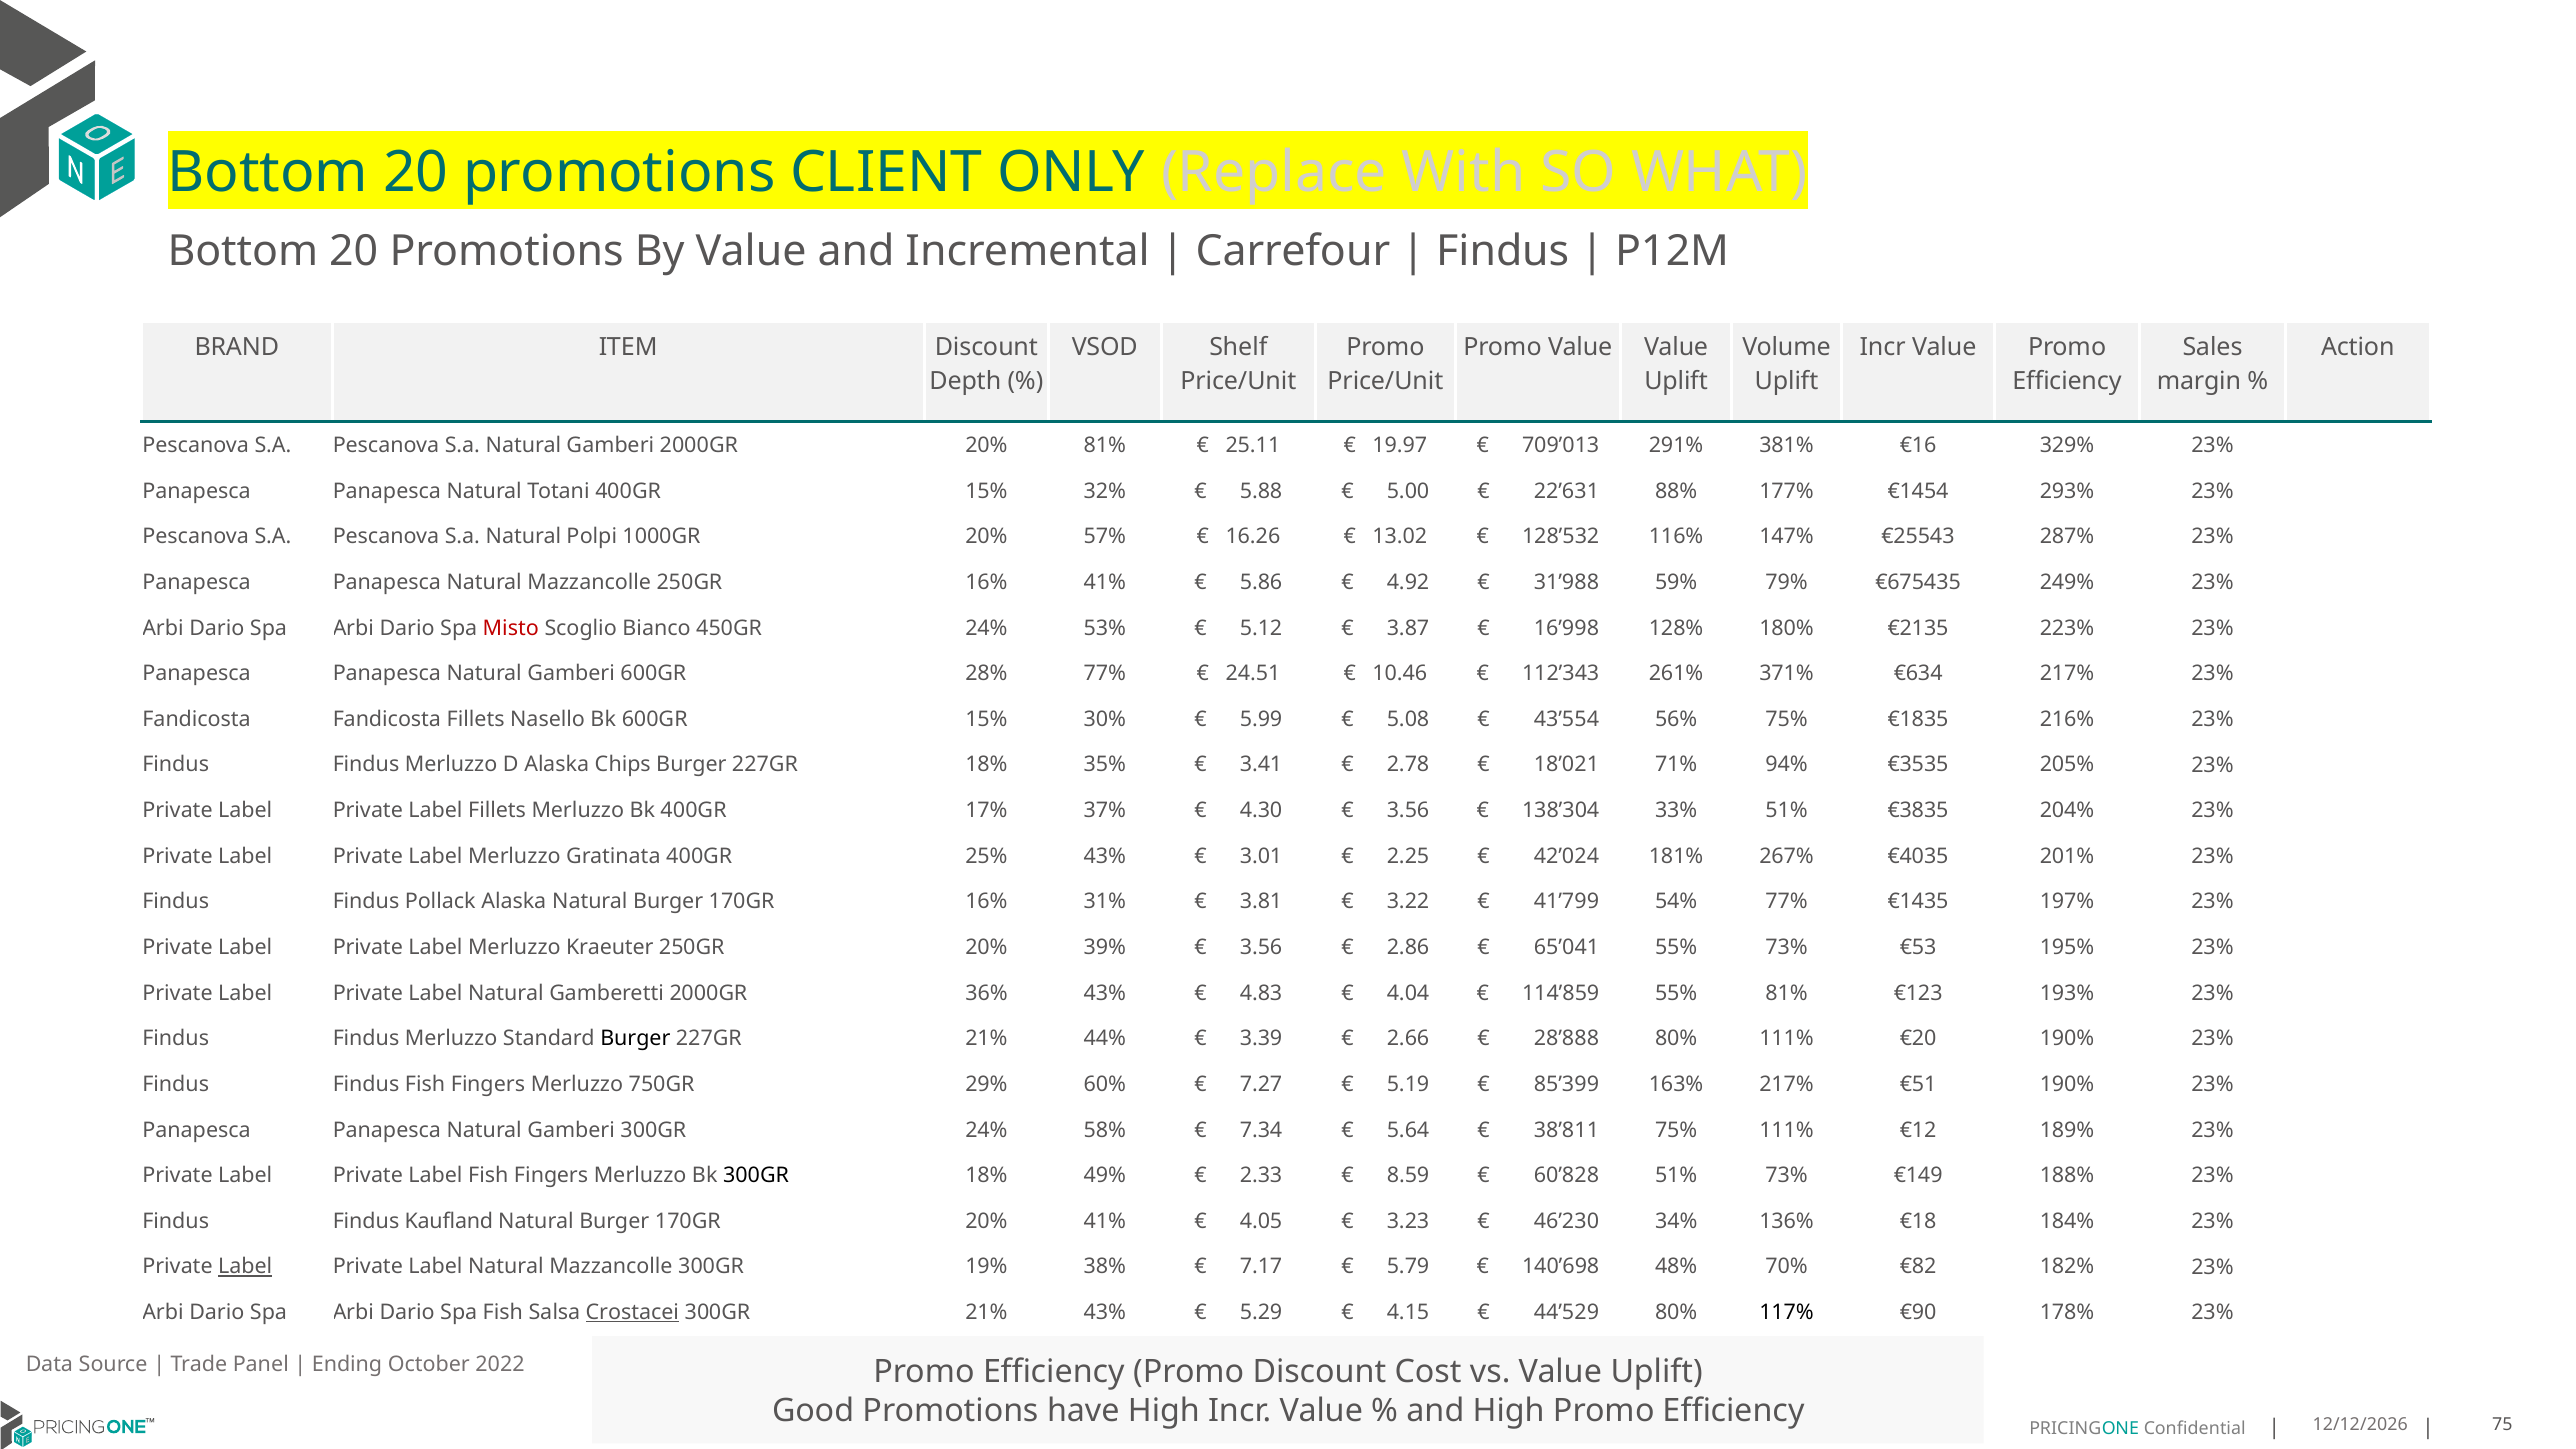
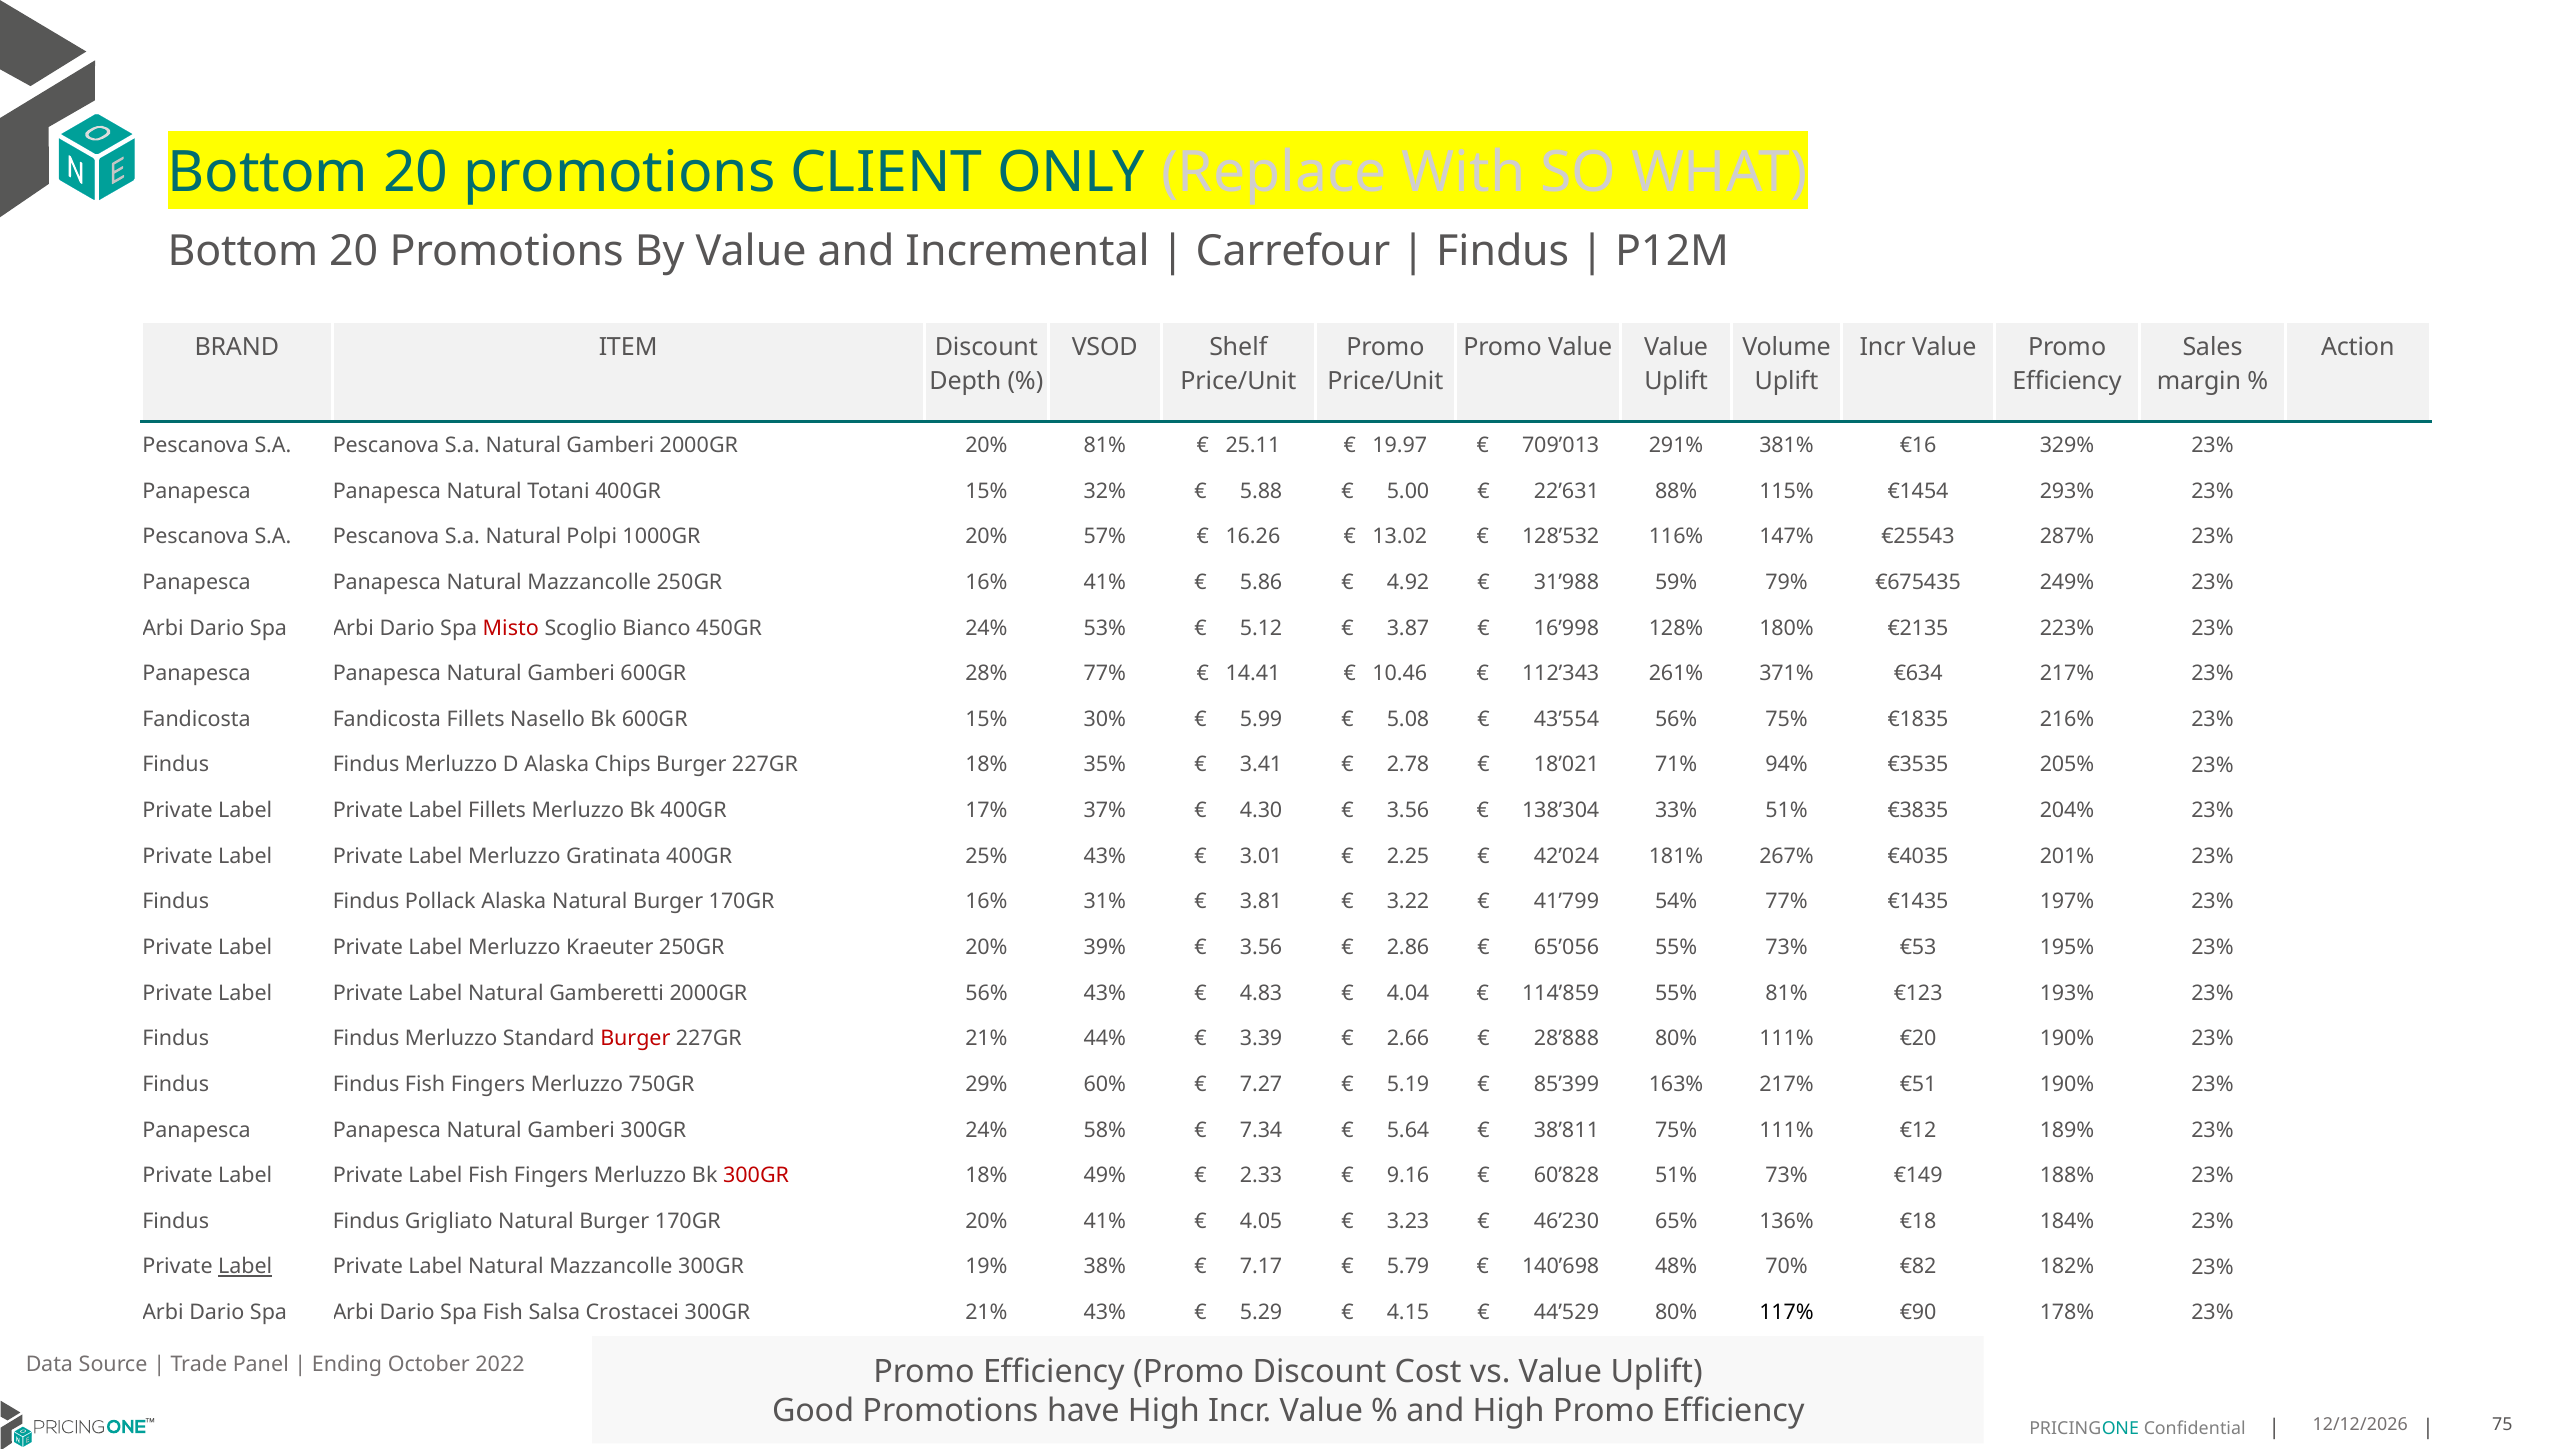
177%: 177% -> 115% (1787, 491)
24.51: 24.51 -> 14.41 (1253, 674)
65’041: 65’041 -> 65’056 (1567, 947)
2000GR 36%: 36% -> 56% (986, 993)
Burger colour: black -> red (635, 1039)
300GR colour: black -> red (756, 1176)
8.59: 8.59 -> 9.16 (1408, 1176)
Kaufland: Kaufland -> Grigliato (449, 1221)
34%: 34% -> 65% (1676, 1221)
Crostacei underline: present -> none (632, 1313)
